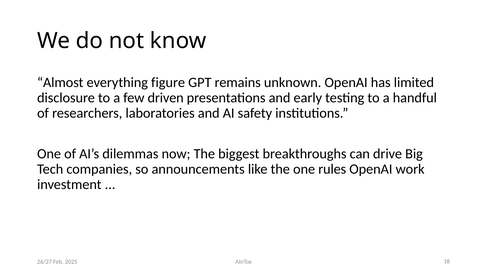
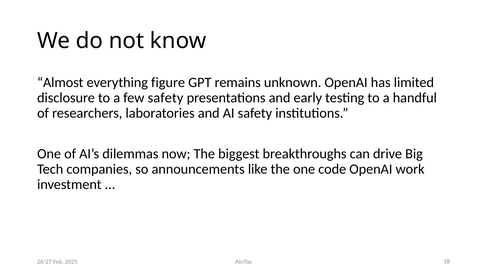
few driven: driven -> safety (166, 98)
rules: rules -> code (332, 169)
